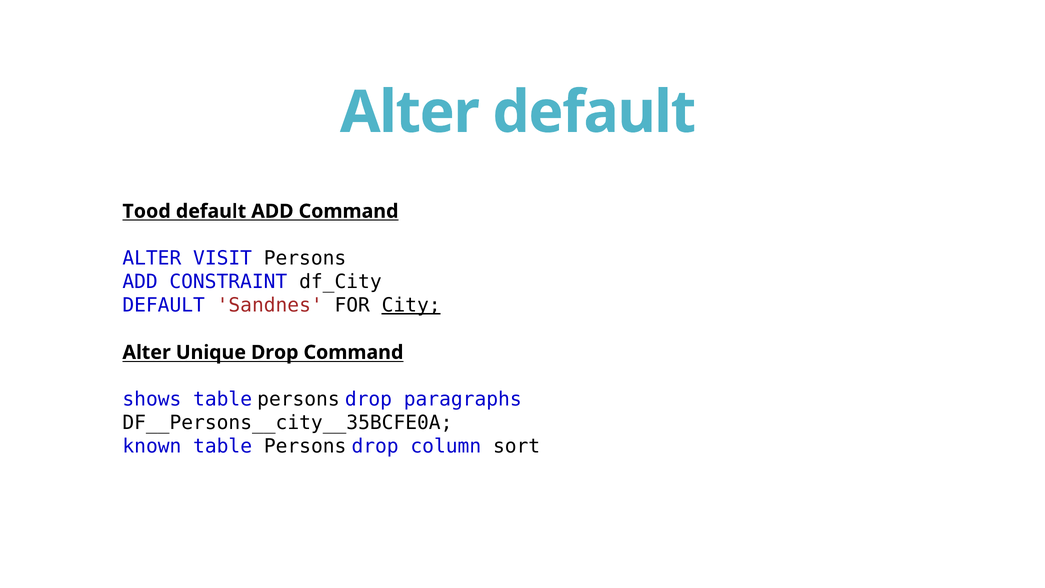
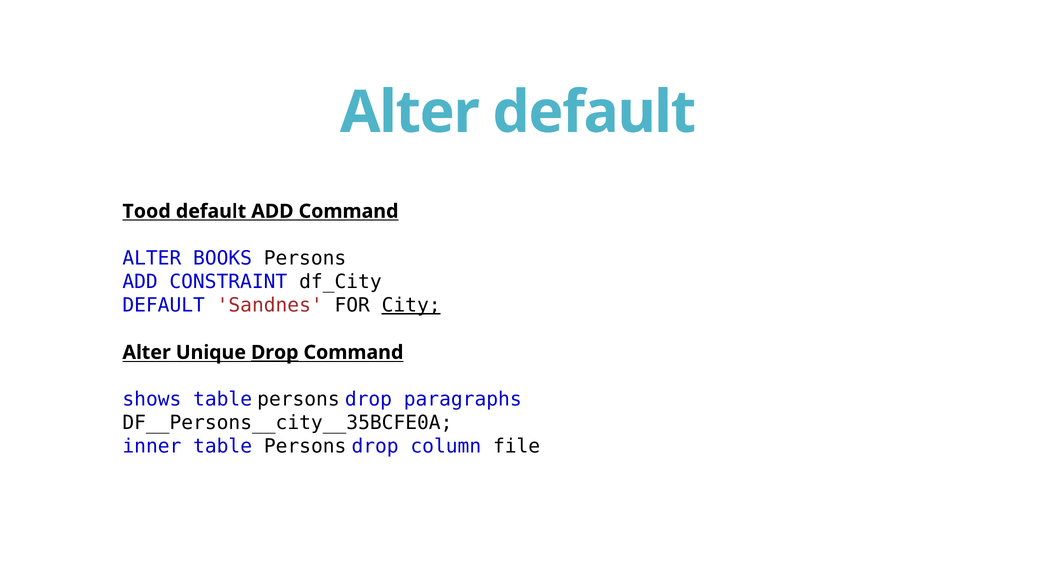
VISIT: VISIT -> BOOKS (223, 258)
Drop underline: none -> present (275, 352)
known: known -> inner (152, 446)
sort: sort -> file (517, 446)
